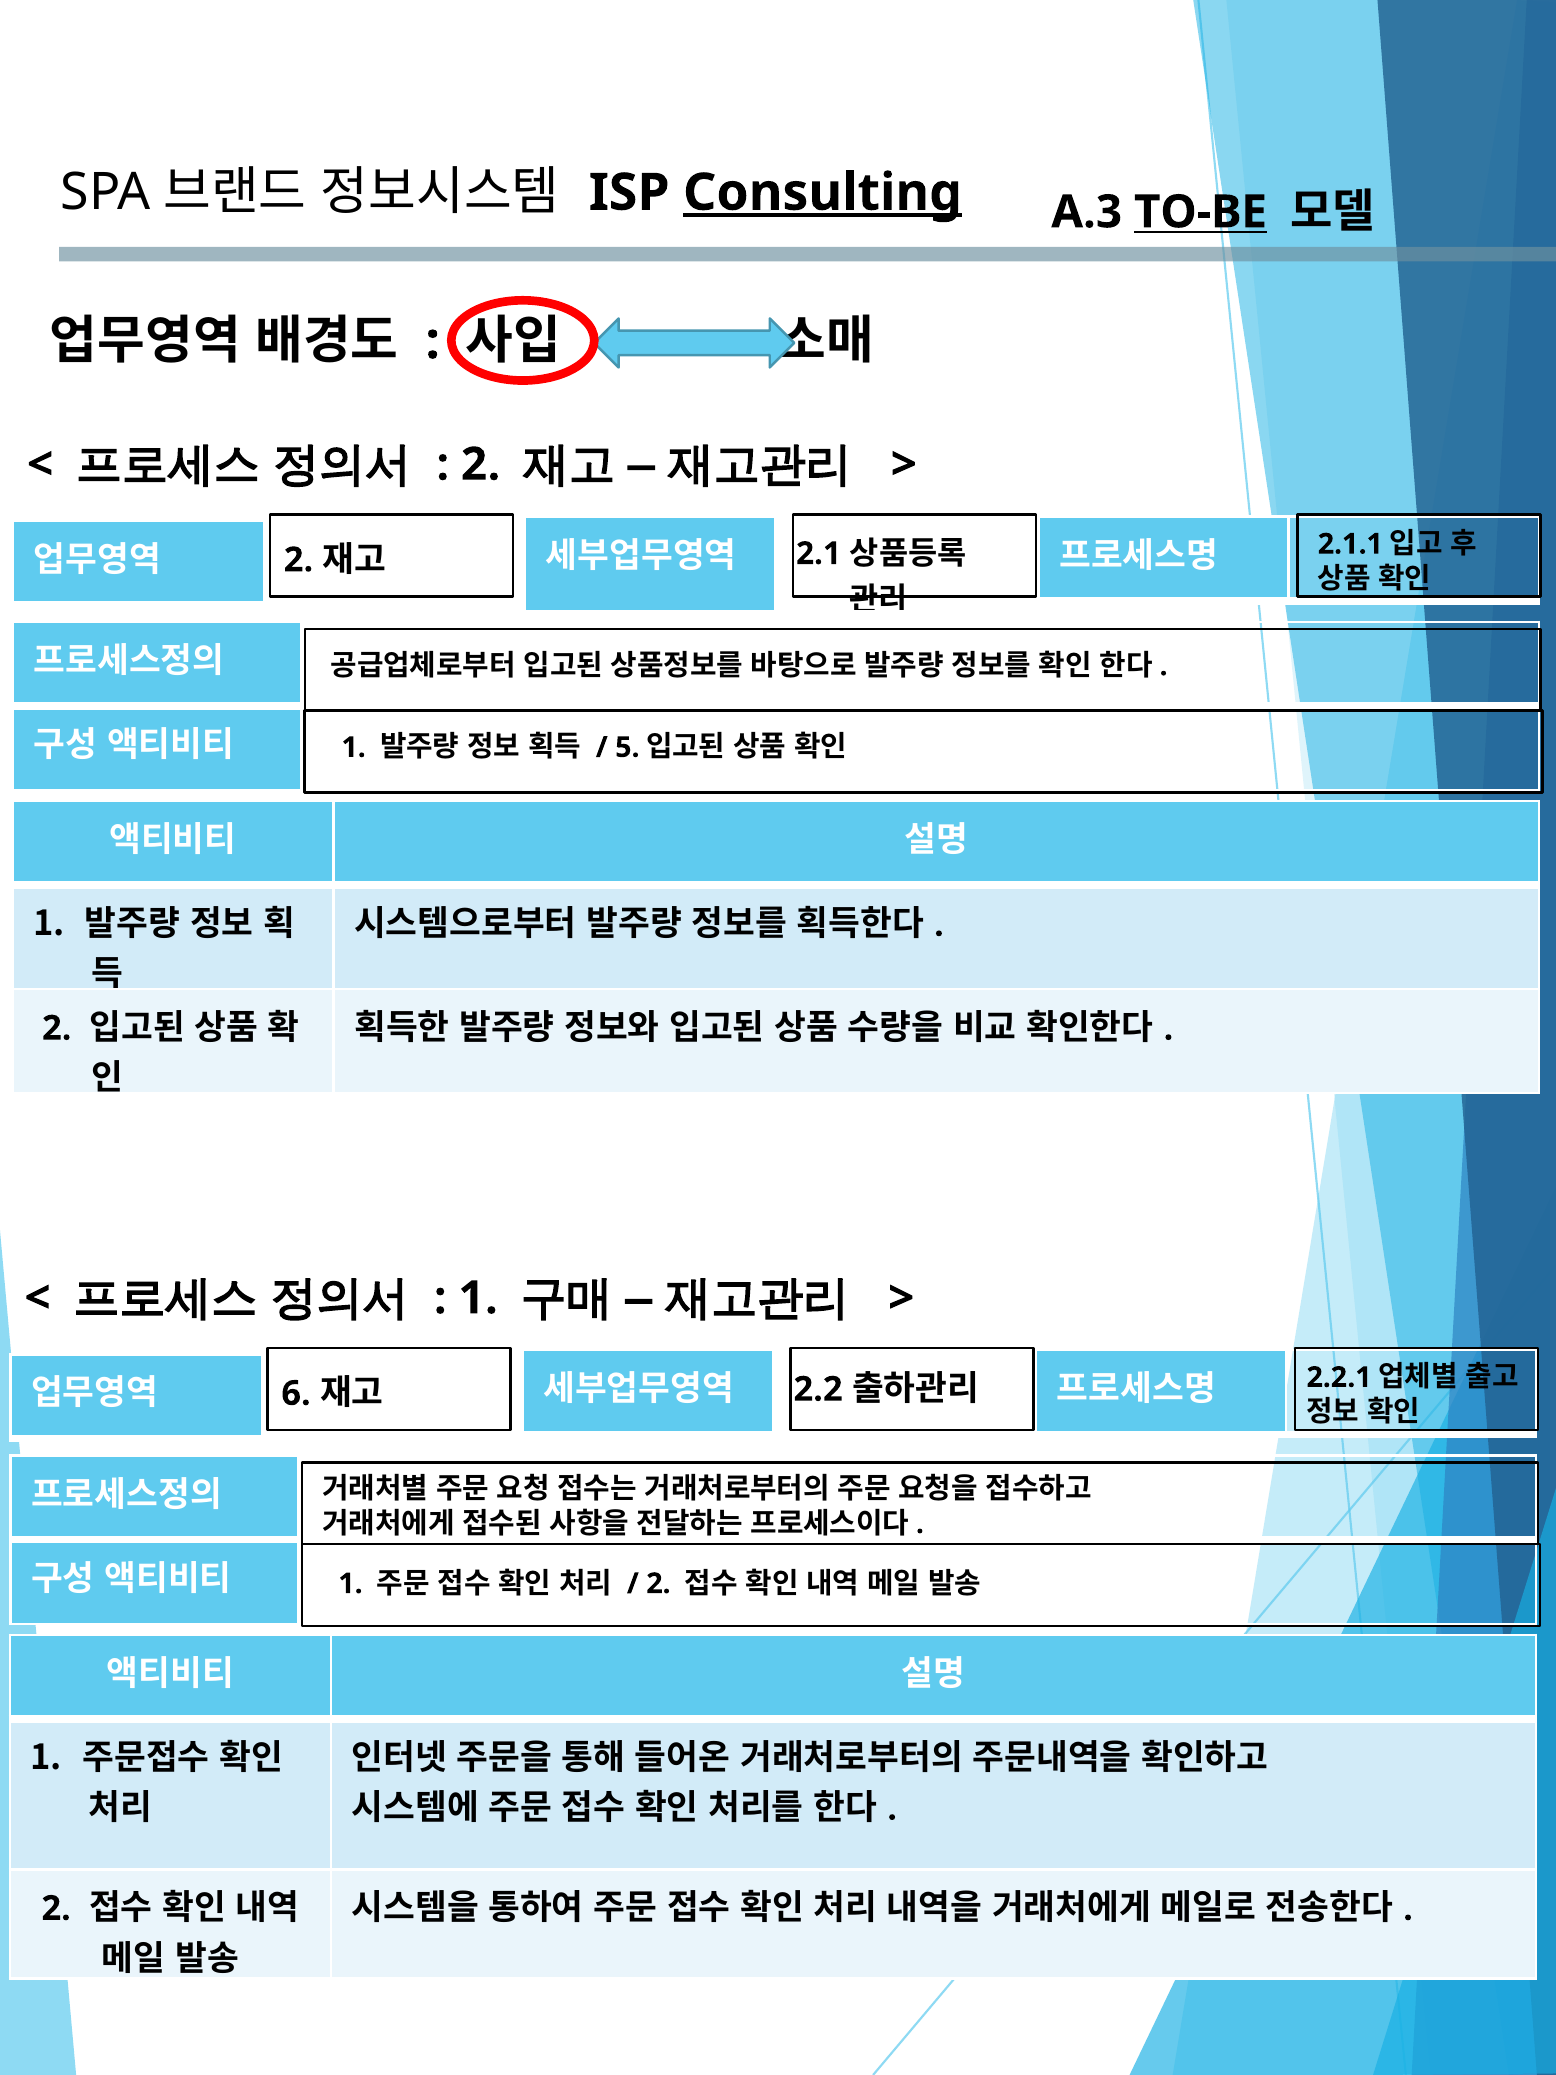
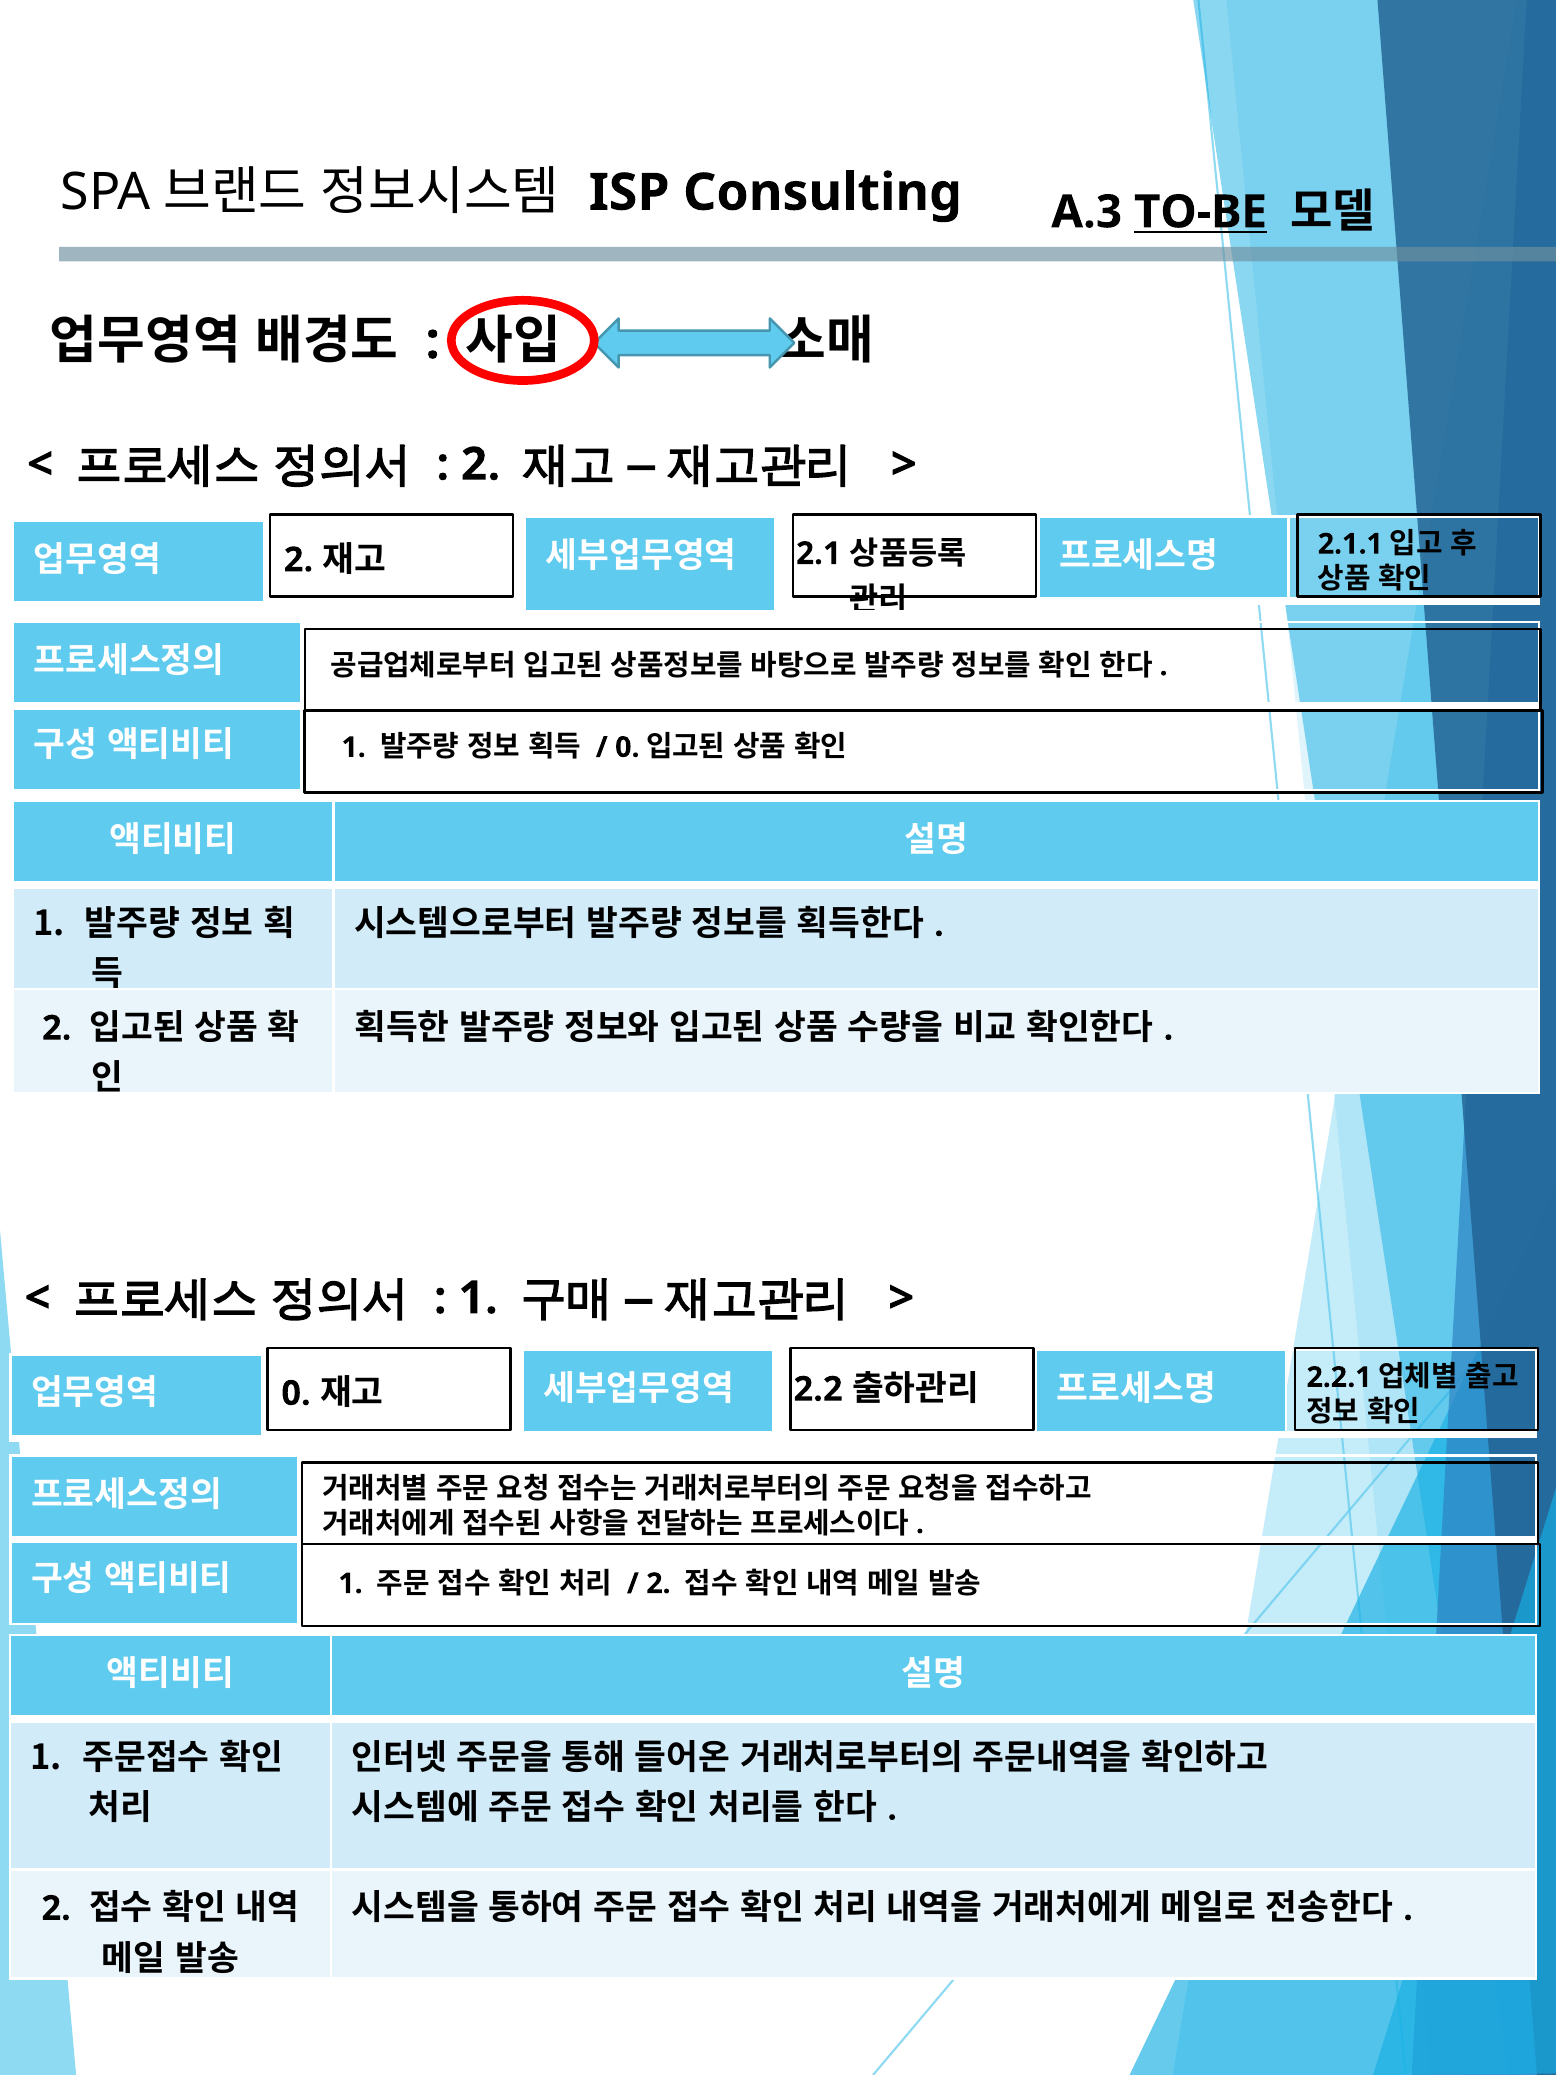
Consulting underline: present -> none (823, 193)
5: 5 -> 0 (627, 747)
6: 6 -> 0 (296, 1393)
